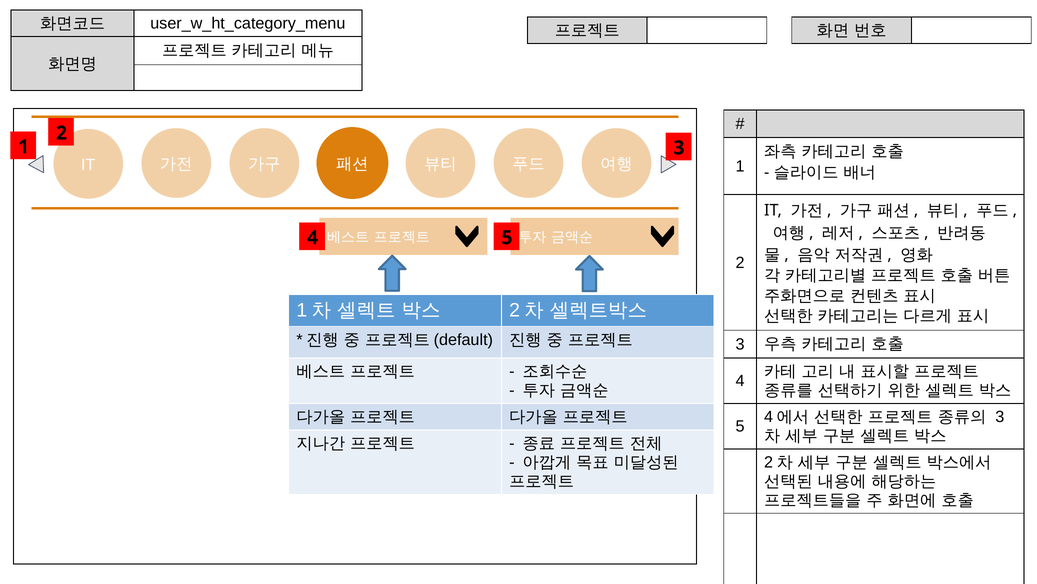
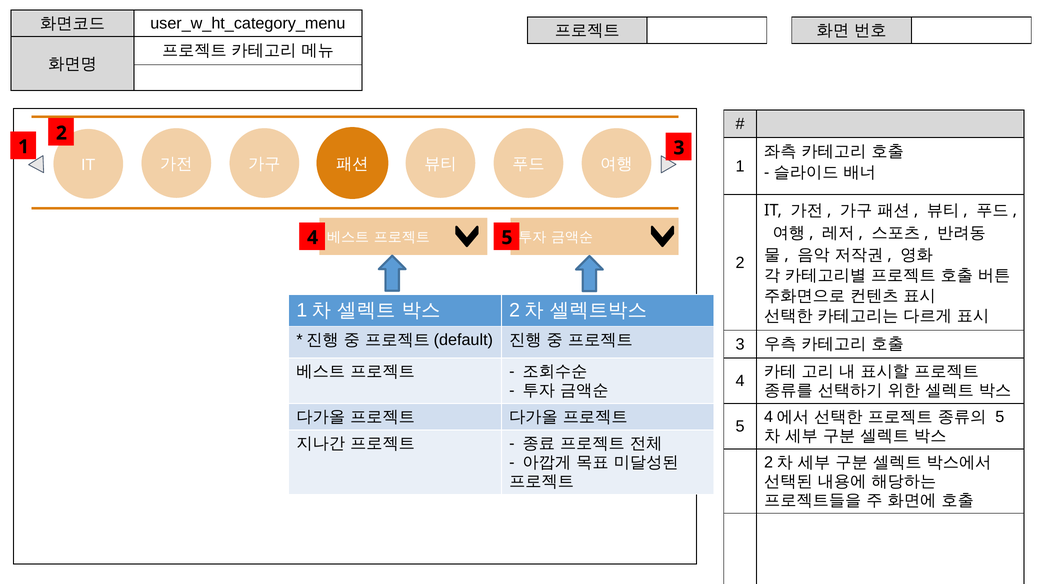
3: 3 -> 5 (1000, 417)
